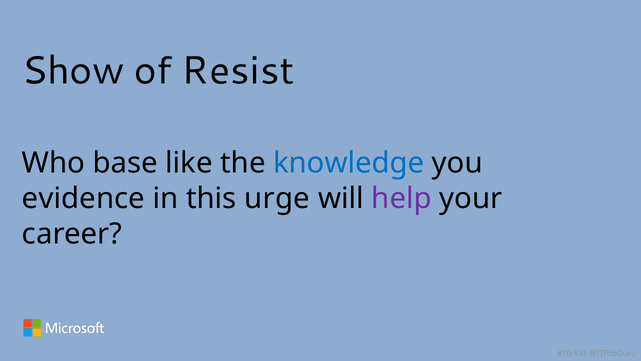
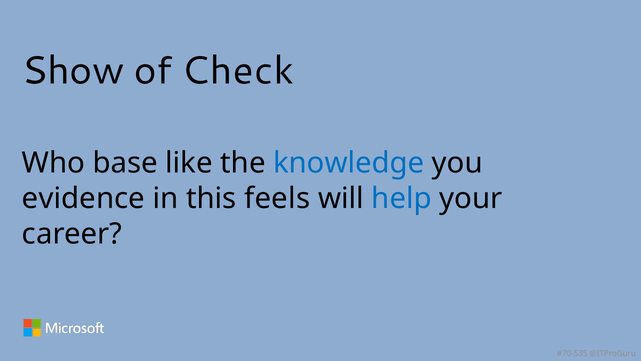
Resist: Resist -> Check (238, 71)
urge: urge -> feels (277, 198)
help colour: purple -> blue (402, 198)
